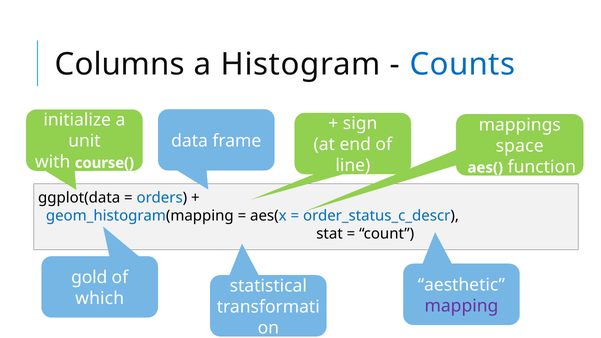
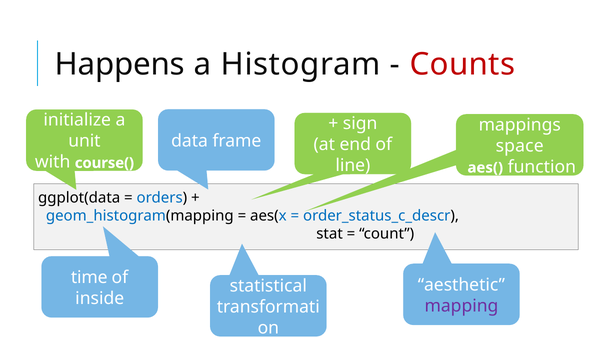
Columns: Columns -> Happens (120, 64)
Counts colour: blue -> red (462, 64)
gold: gold -> time (89, 277)
which: which -> inside (100, 298)
